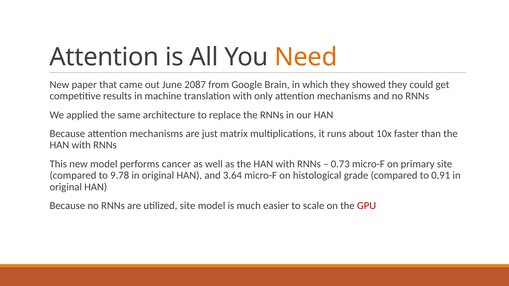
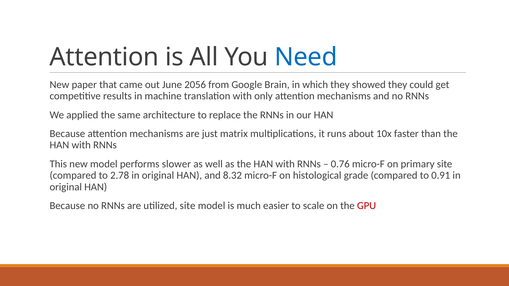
Need colour: orange -> blue (306, 57)
2087: 2087 -> 2056 (195, 85)
cancer: cancer -> slower (176, 164)
0.73: 0.73 -> 0.76 (340, 164)
9.78: 9.78 -> 2.78 (120, 176)
3.64: 3.64 -> 8.32 (232, 176)
